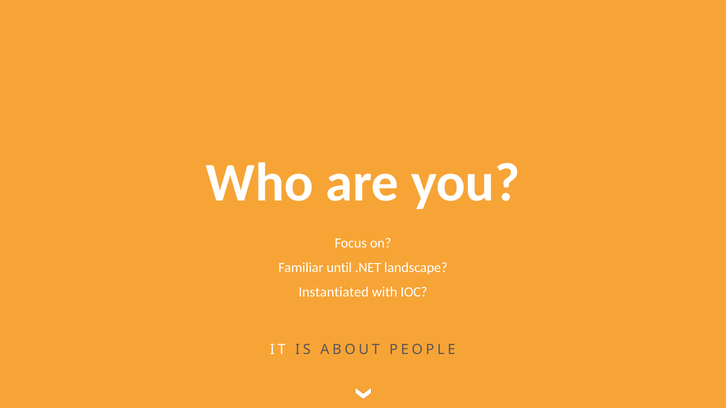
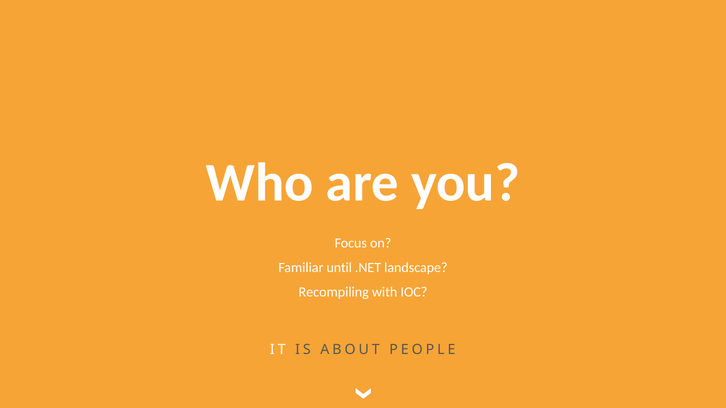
Instantiated: Instantiated -> Recompiling (334, 292)
